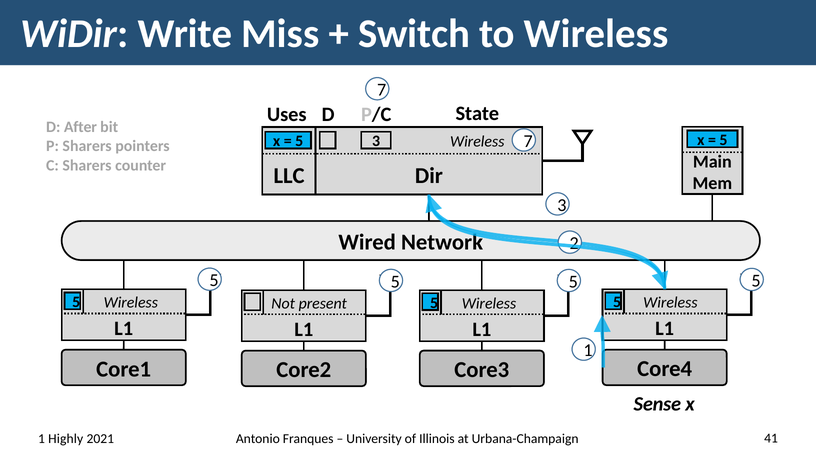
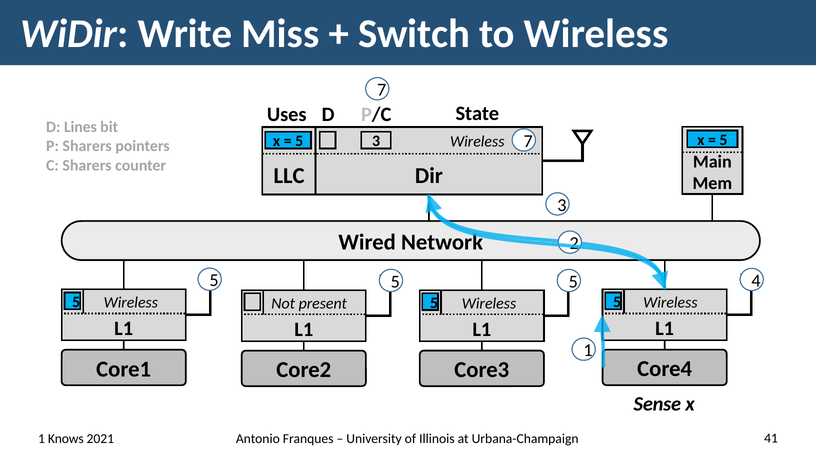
After: After -> Lines (80, 127)
5 5 5 5: 5 -> 4 (756, 281)
Highly: Highly -> Knows (66, 439)
